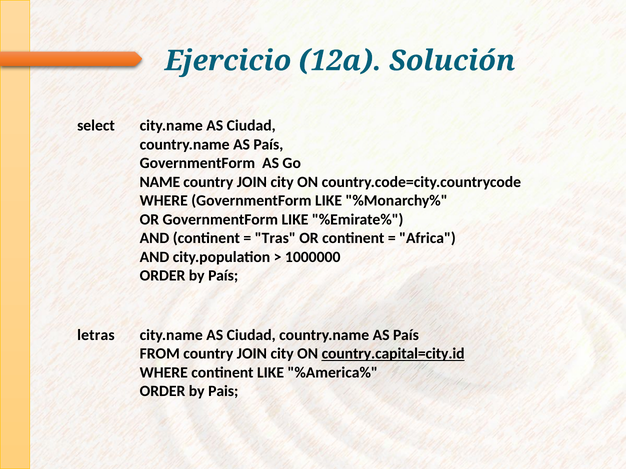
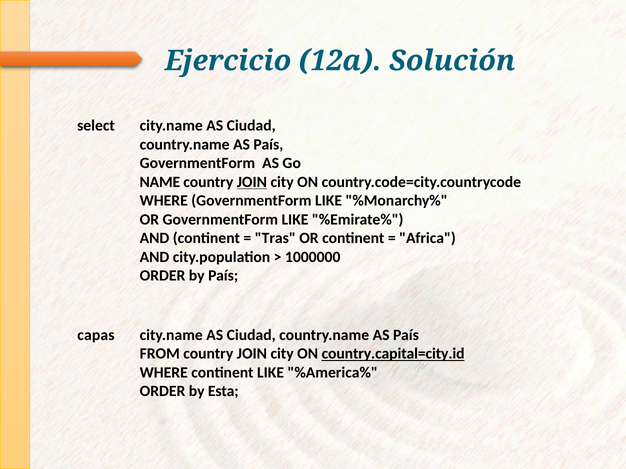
JOIN underline: none -> present (252, 182)
letras: letras -> capas (96, 335)
Pais: Pais -> Esta (223, 392)
